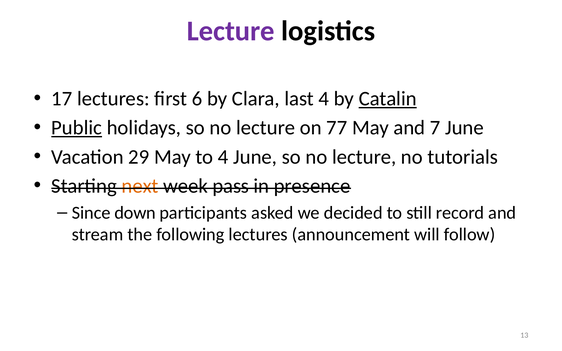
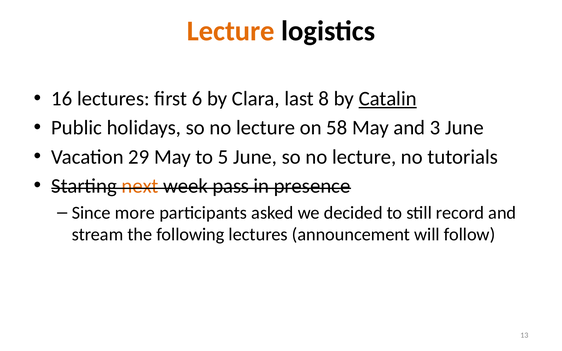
Lecture colour: purple -> orange (231, 31)
17: 17 -> 16 (62, 99)
last 4: 4 -> 8 (324, 99)
Public underline: present -> none (77, 128)
77: 77 -> 58 (337, 128)
7: 7 -> 3 (435, 128)
to 4: 4 -> 5 (223, 157)
down: down -> more (135, 213)
